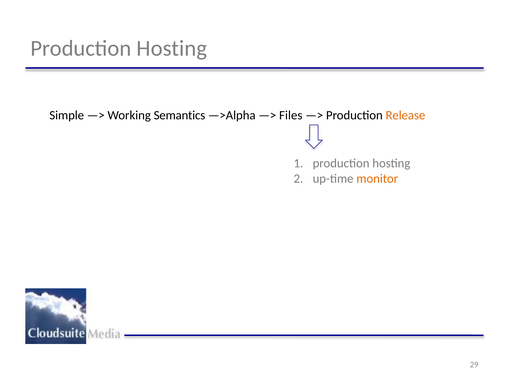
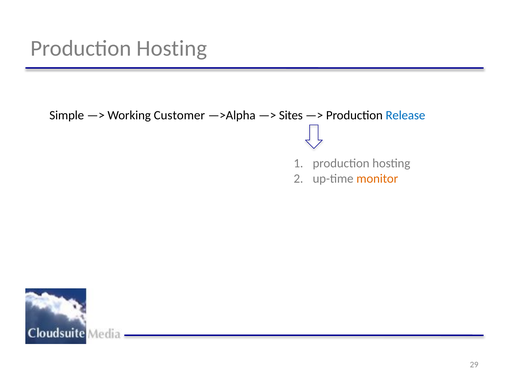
Semantics: Semantics -> Customer (179, 115)
Files: Files -> Sites (291, 115)
Release colour: orange -> blue (405, 115)
